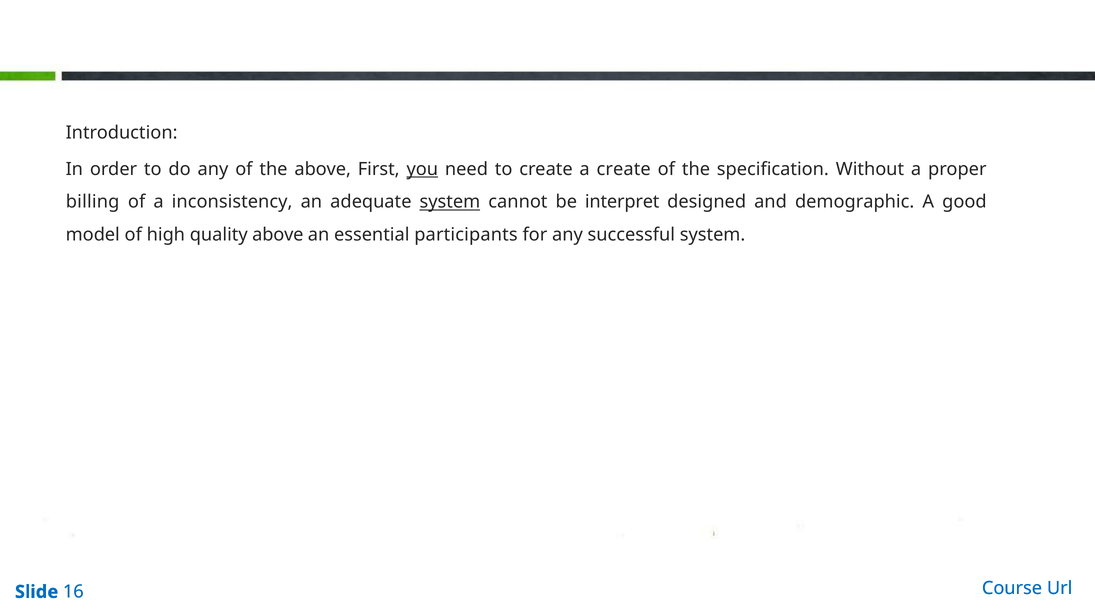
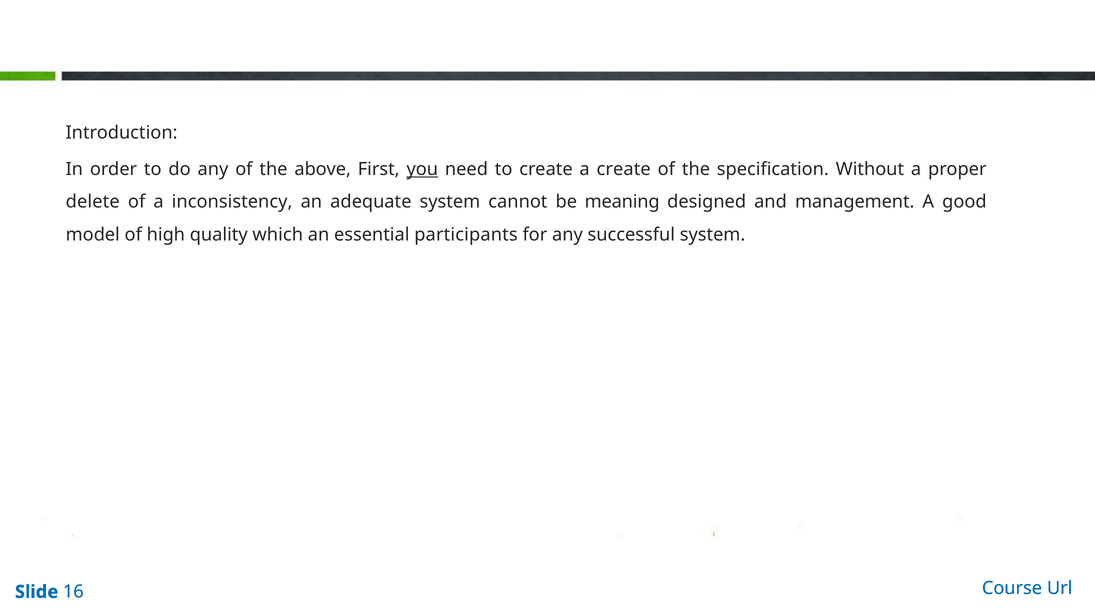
billing: billing -> delete (93, 202)
system underline: present -> none (450, 202)
interpret: interpret -> meaning (622, 202)
demographic: demographic -> management (855, 202)
quality above: above -> which (278, 235)
